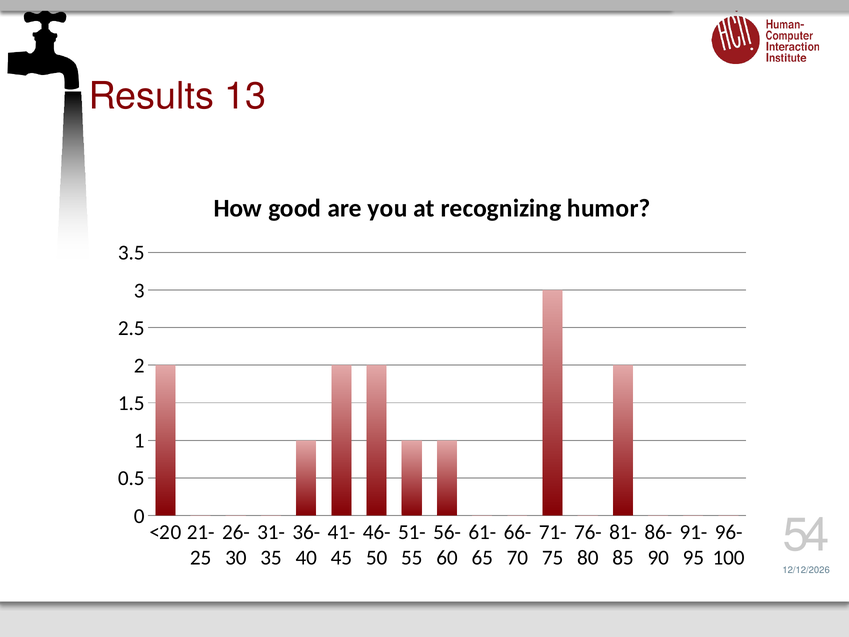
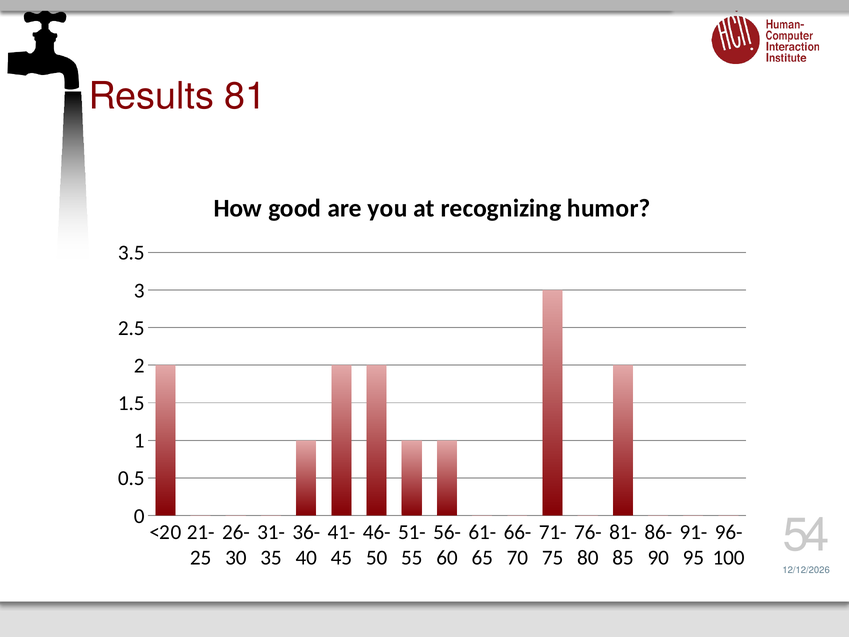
13: 13 -> 81 (245, 96)
